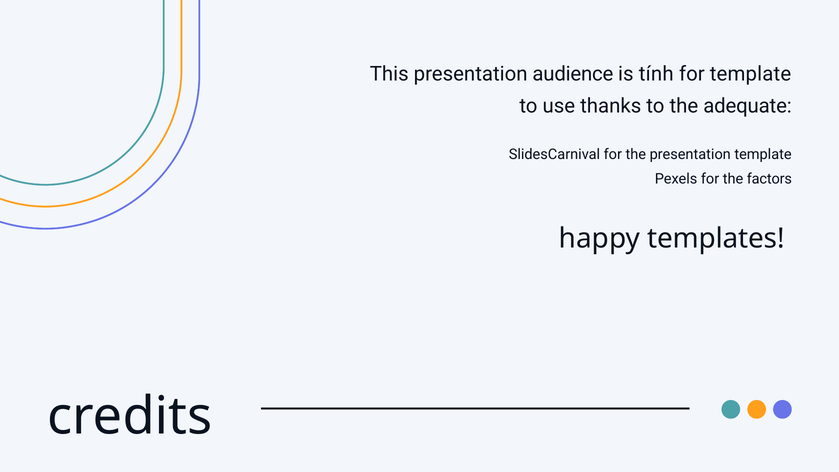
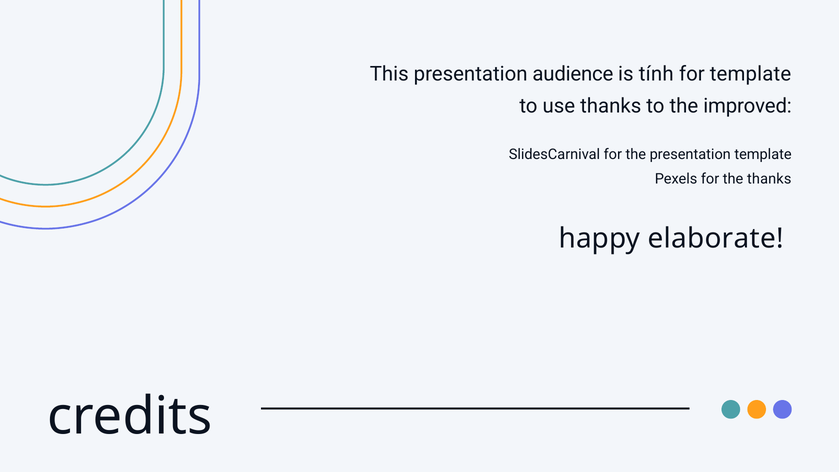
adequate: adequate -> improved (748, 106)
the factors: factors -> thanks (769, 179)
templates: templates -> elaborate (716, 239)
